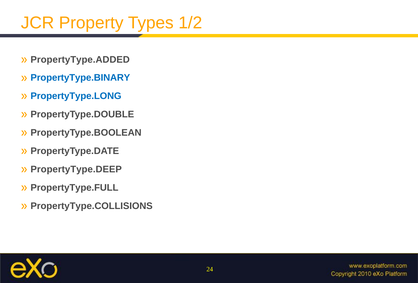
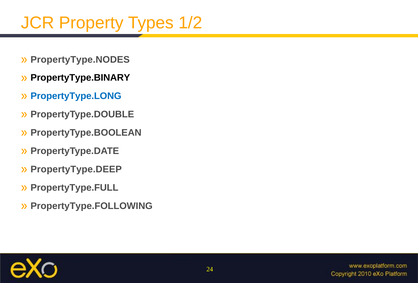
PropertyType.ADDED: PropertyType.ADDED -> PropertyType.NODES (80, 60)
PropertyType.BINARY colour: blue -> black (80, 78)
PropertyType.COLLISIONS: PropertyType.COLLISIONS -> PropertyType.FOLLOWING (92, 206)
